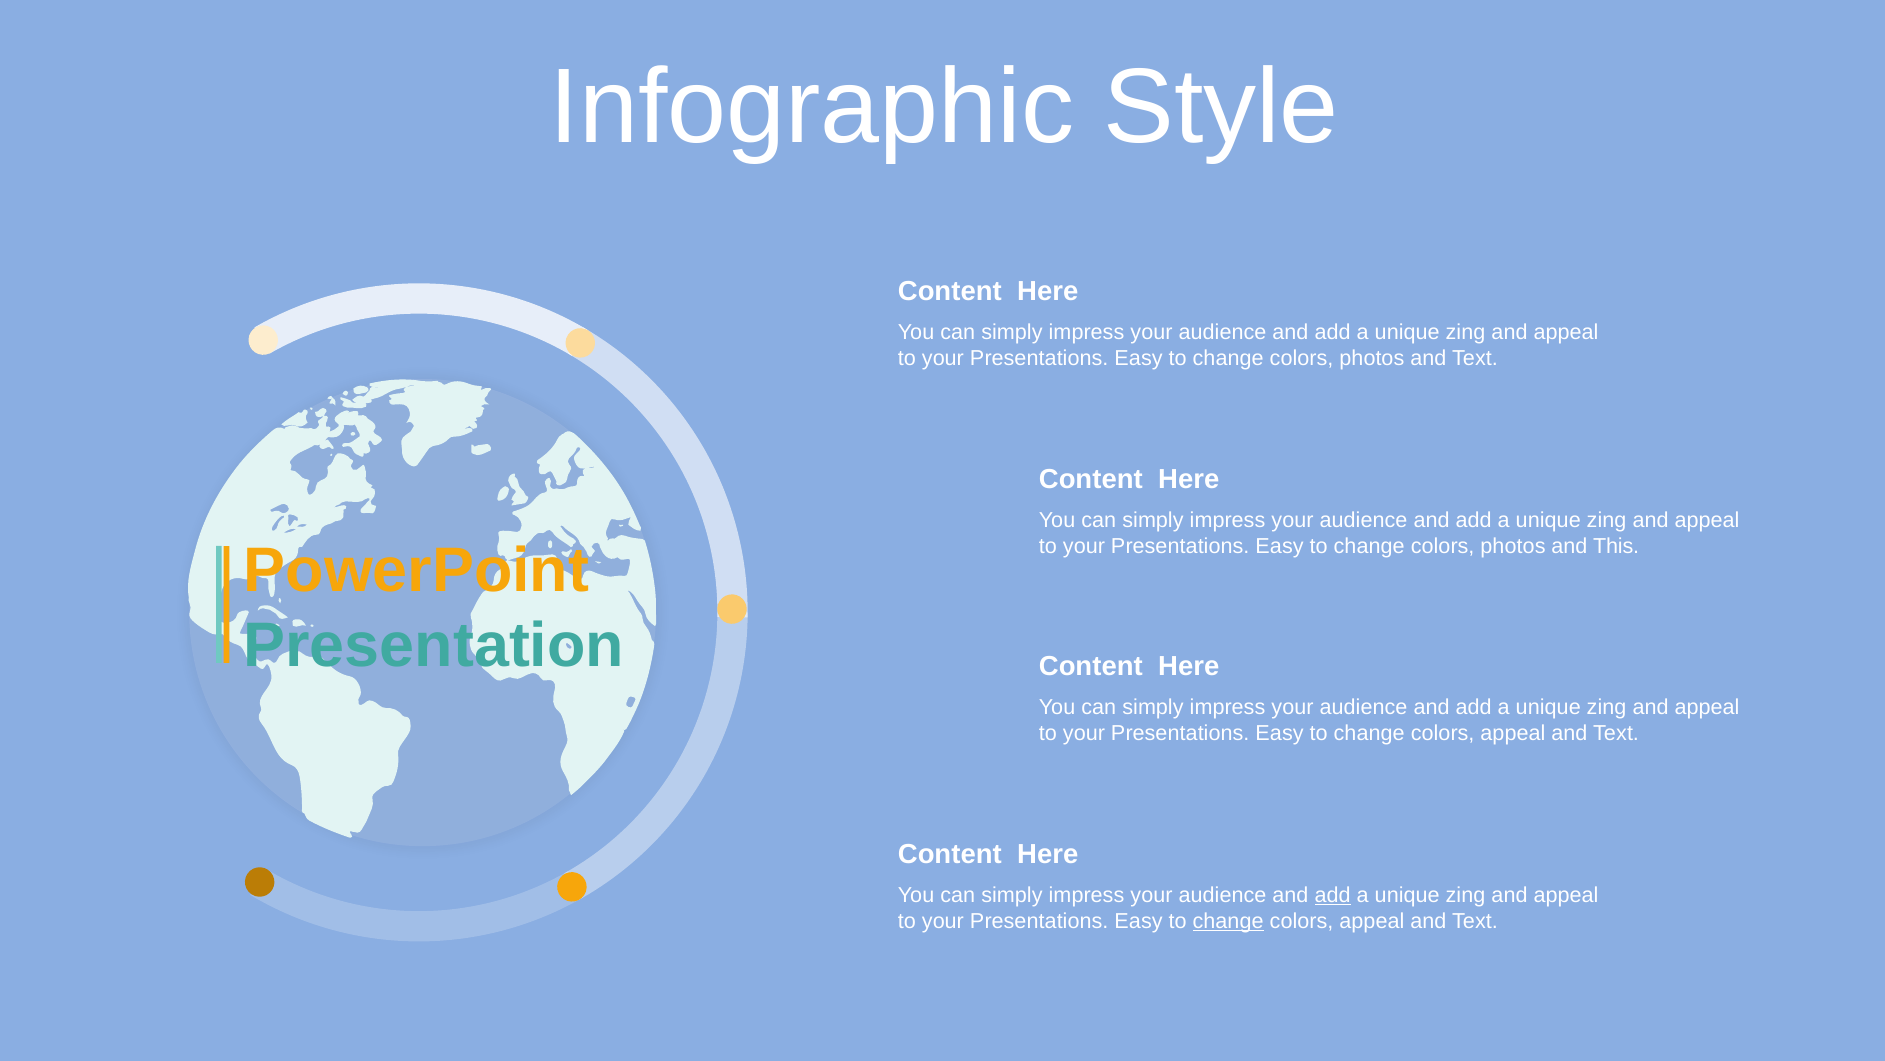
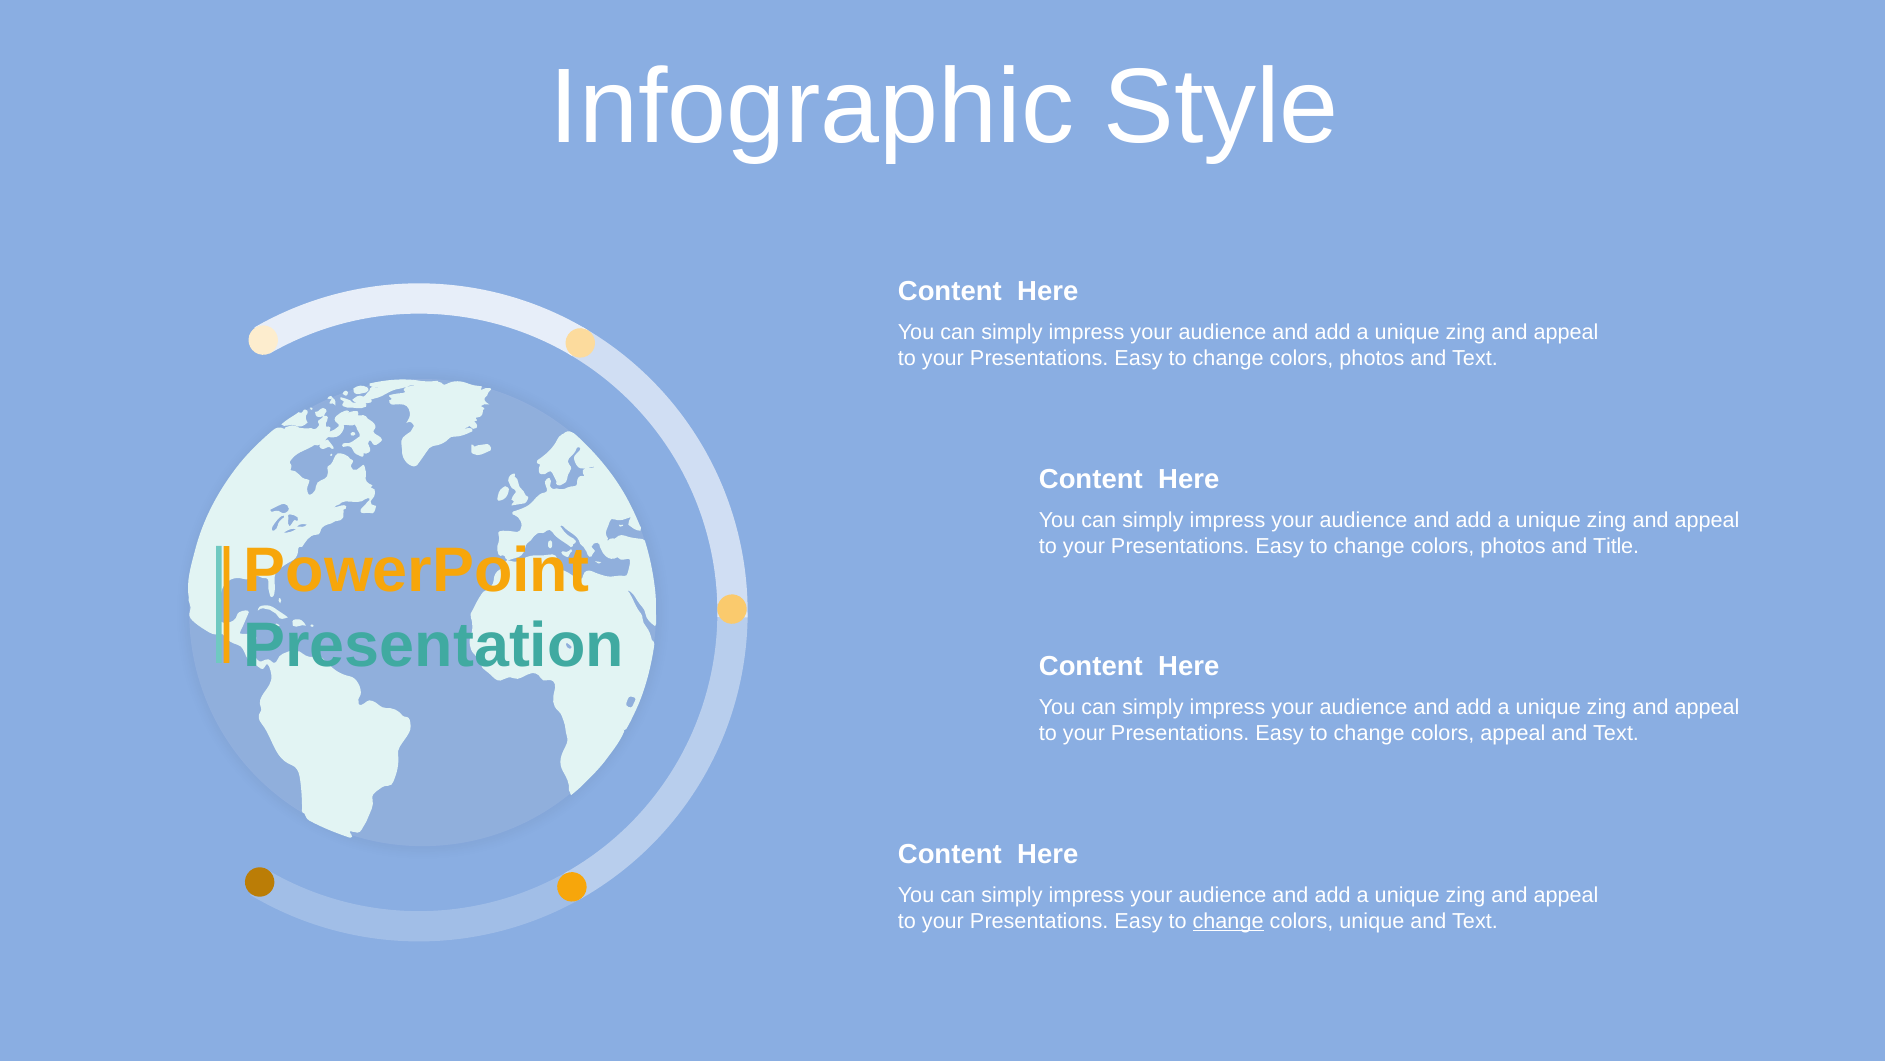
This: This -> Title (1616, 546)
add underline: present -> none (1333, 894)
appeal: appeal -> unique (1372, 920)
